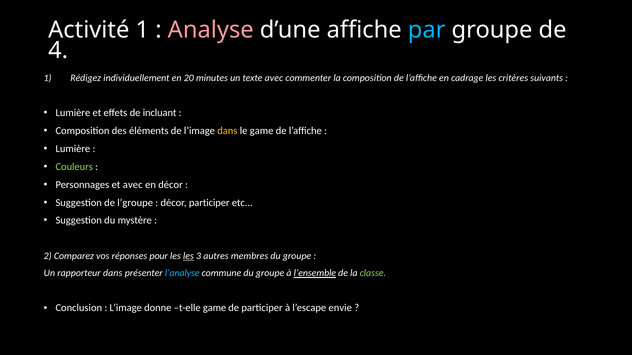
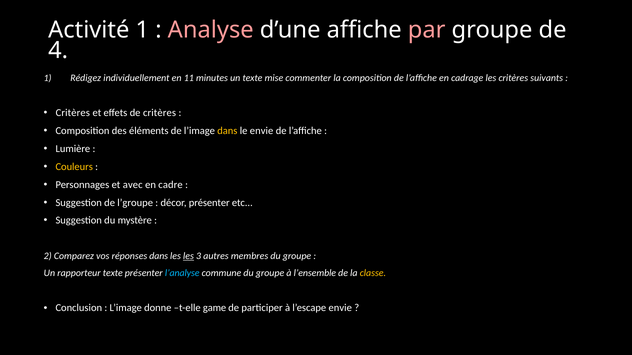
par colour: light blue -> pink (427, 30)
20: 20 -> 11 (189, 78)
texte avec: avec -> mise (274, 78)
Lumière: Lumière -> Critères (73, 113)
de incluant: incluant -> critères (160, 113)
le game: game -> envie (262, 131)
Couleurs colour: light green -> yellow (74, 167)
en décor: décor -> cadre (171, 185)
décor participer: participer -> présenter (209, 203)
réponses pour: pour -> dans (159, 256)
rapporteur dans: dans -> texte (113, 274)
l’ensemble underline: present -> none (315, 274)
classe colour: light green -> yellow (373, 274)
